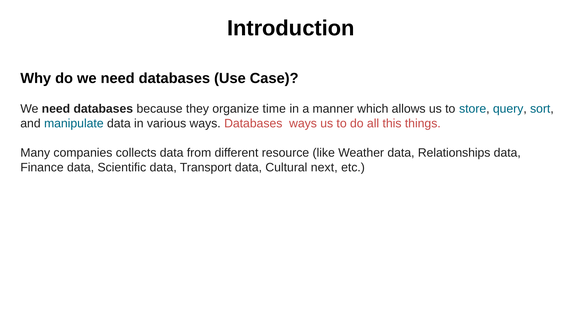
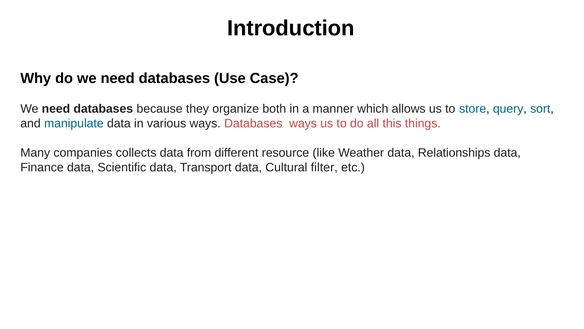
time: time -> both (274, 109)
next: next -> filter (324, 167)
